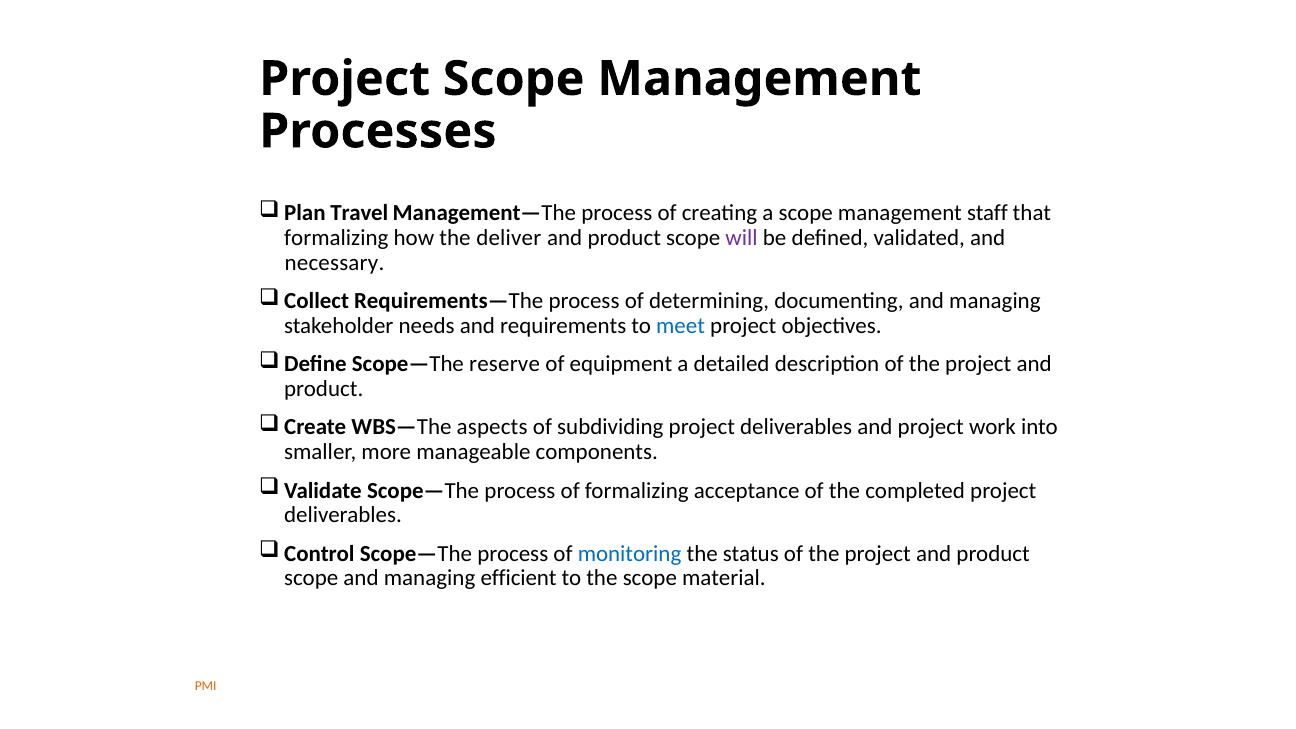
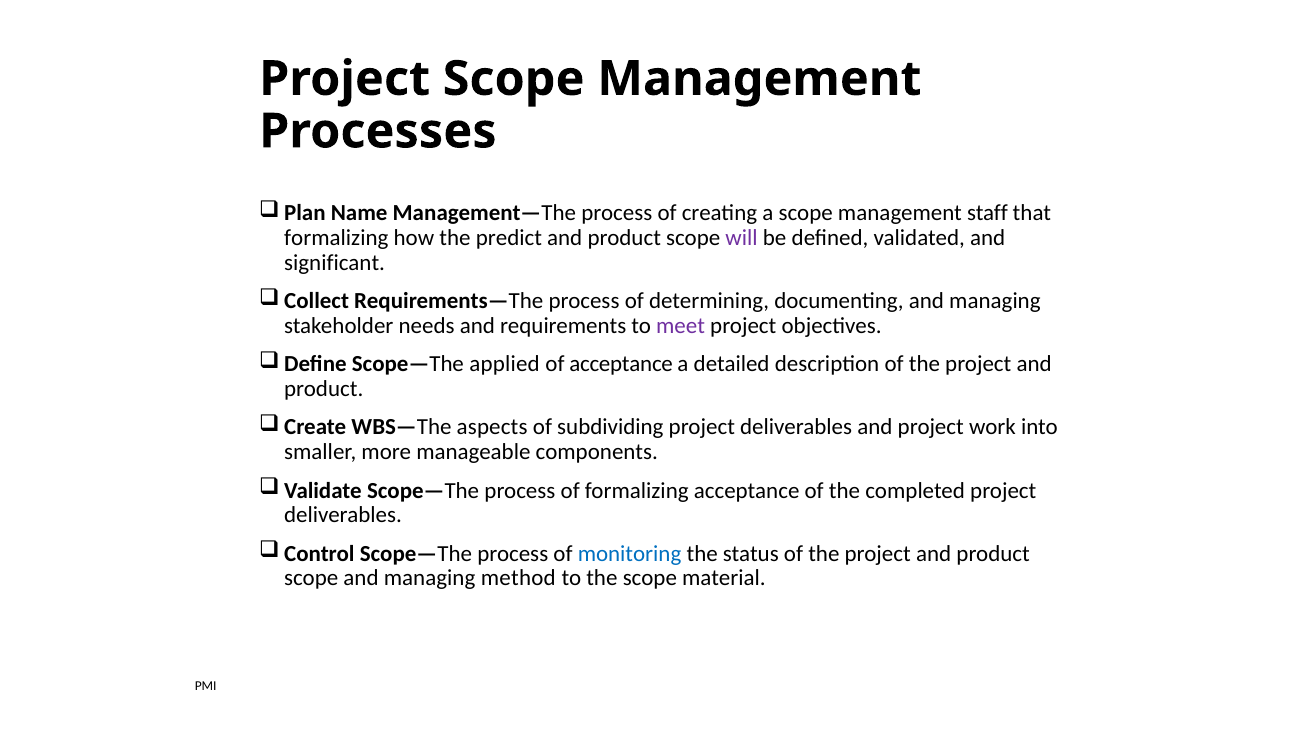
Travel: Travel -> Name (359, 213)
deliver: deliver -> predict (509, 238)
necessary: necessary -> significant (335, 263)
meet colour: blue -> purple (681, 326)
reserve: reserve -> applied (505, 364)
of equipment: equipment -> acceptance (621, 364)
efficient: efficient -> method (518, 578)
PMI colour: orange -> black (206, 686)
